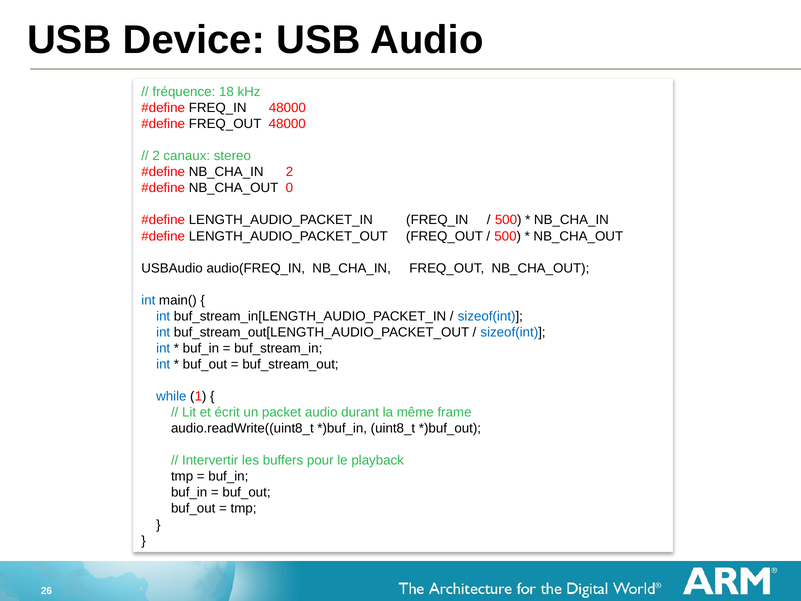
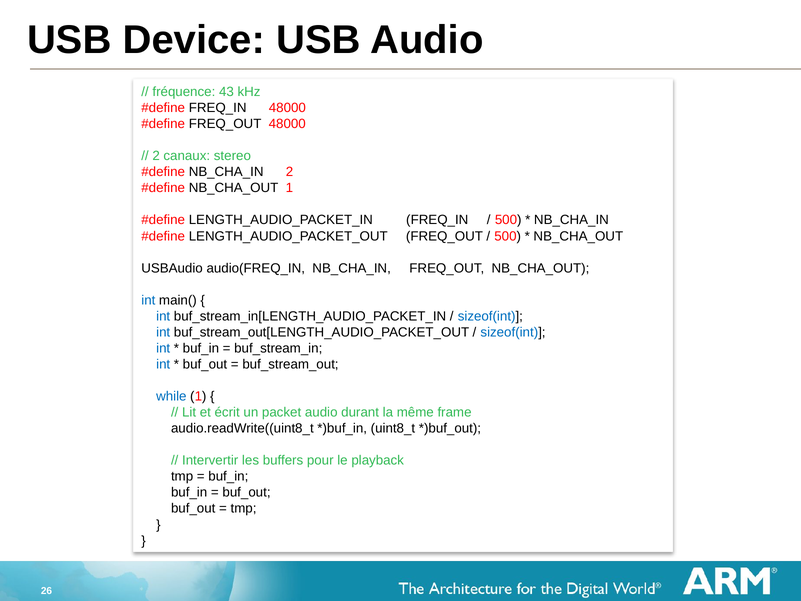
18: 18 -> 43 (226, 92)
NB_CHA_OUT 0: 0 -> 1 (289, 188)
